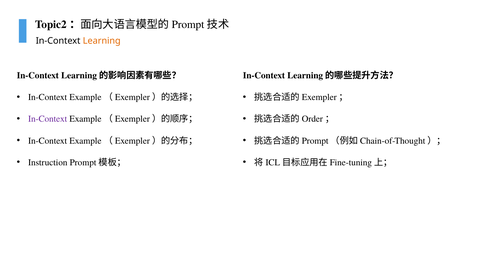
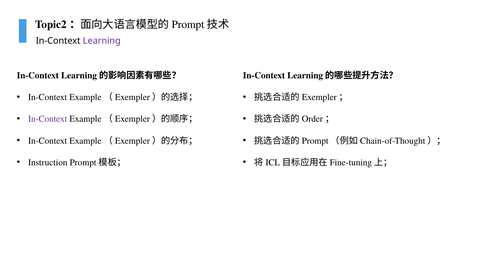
Learning colour: orange -> purple (102, 41)
